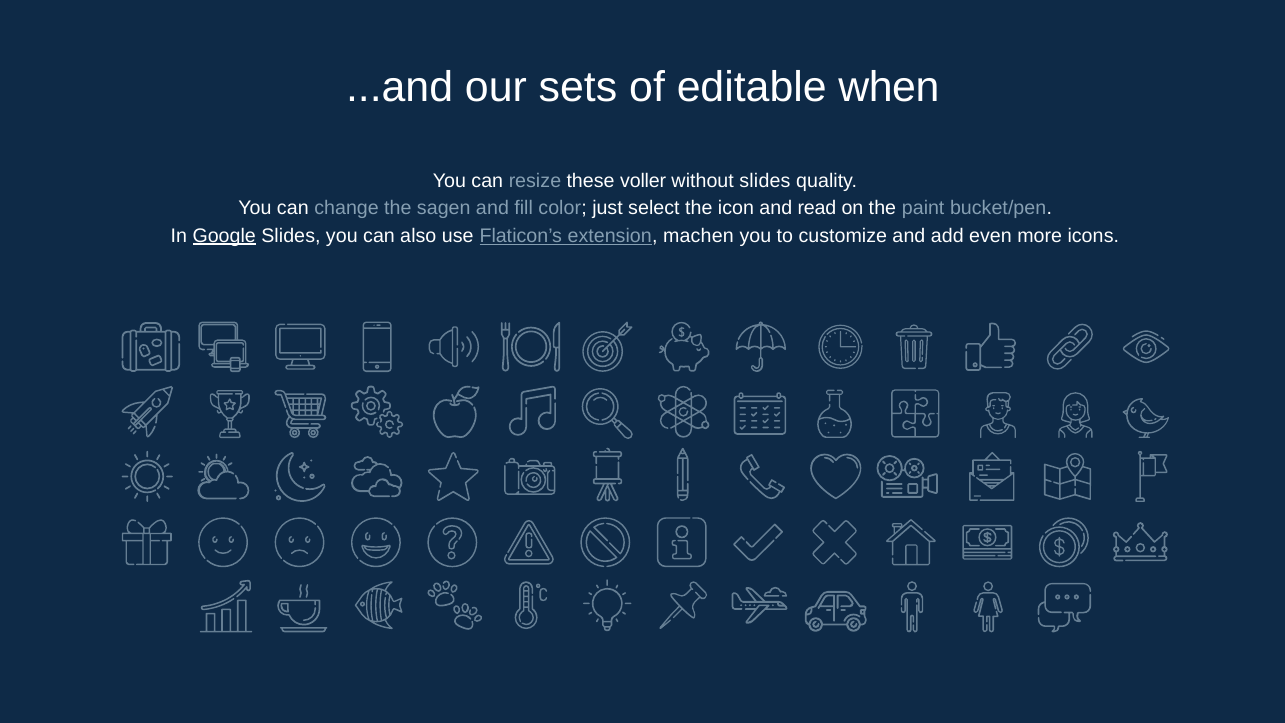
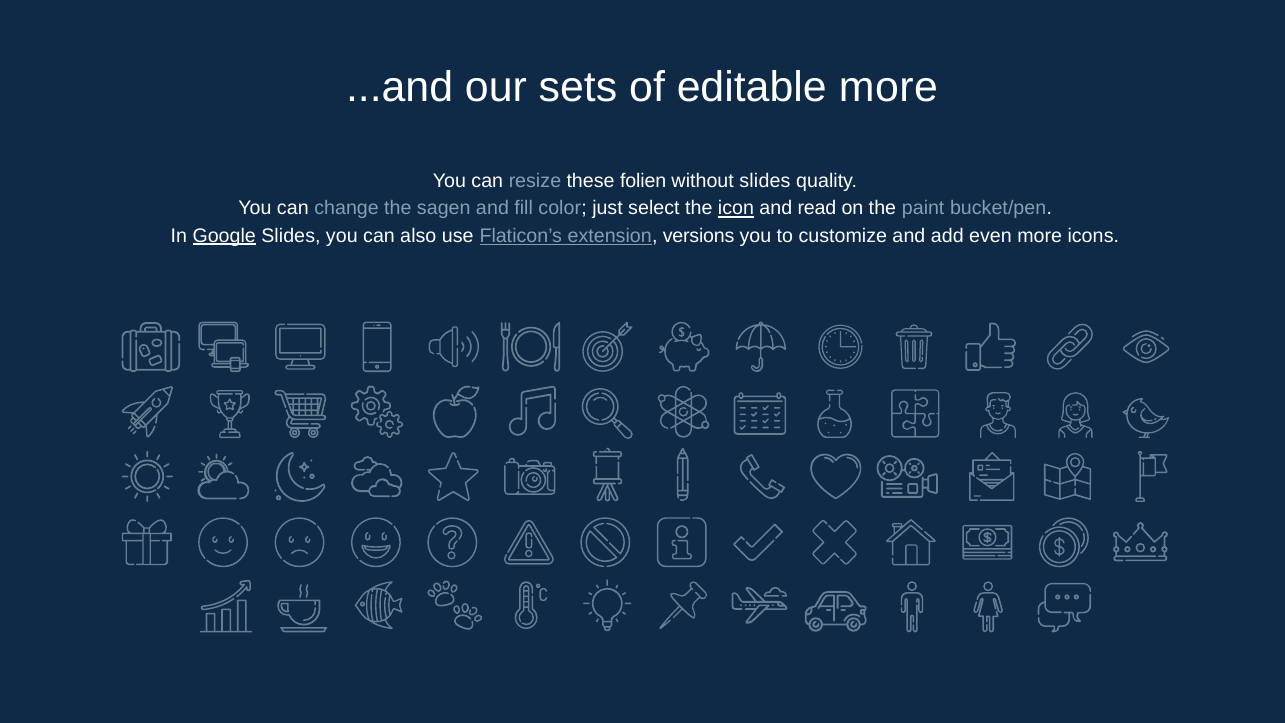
editable when: when -> more (888, 87)
voller: voller -> folien (643, 181)
icon underline: none -> present (736, 208)
machen: machen -> versions (699, 235)
